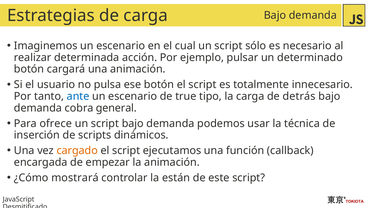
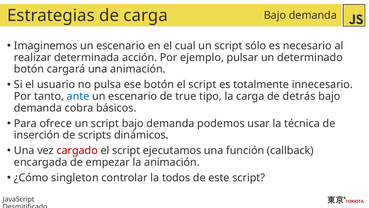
general: general -> básicos (116, 108)
cargado colour: orange -> red (77, 150)
mostrará: mostrará -> singleton (75, 177)
están: están -> todos (176, 177)
